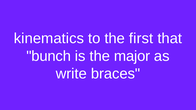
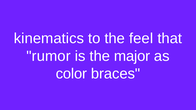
first: first -> feel (141, 39)
bunch: bunch -> rumor (48, 56)
write: write -> color (71, 74)
